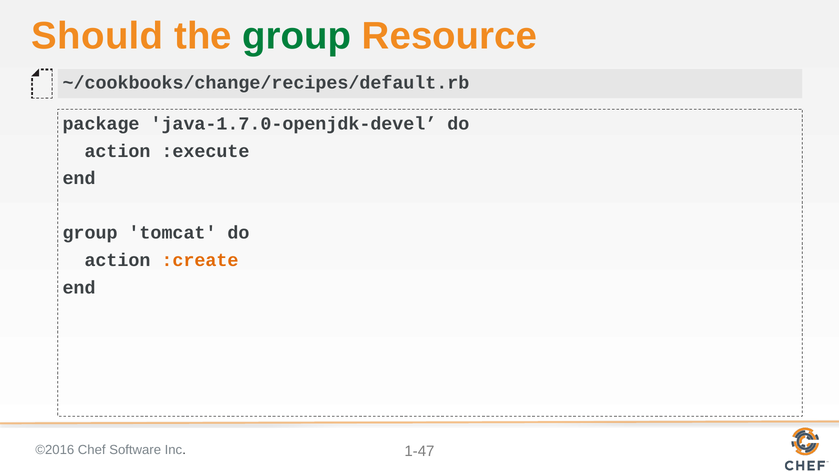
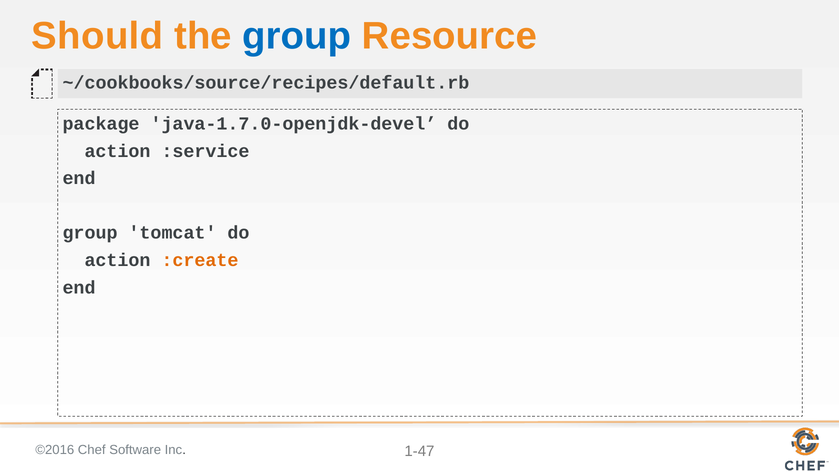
group colour: green -> blue (297, 36)
~/cookbooks/change/recipes/default.rb: ~/cookbooks/change/recipes/default.rb -> ~/cookbooks/source/recipes/default.rb (266, 83)
:execute: :execute -> :service (205, 151)
